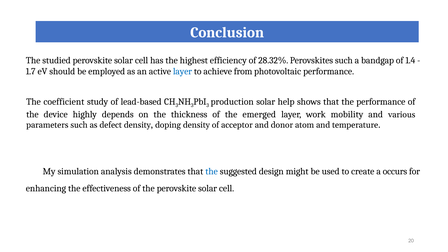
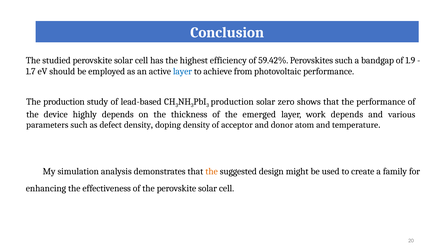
28.32%: 28.32% -> 59.42% (273, 60)
1.4: 1.4 -> 1.9 (410, 60)
The coefficient: coefficient -> production (64, 102)
help: help -> zero (286, 102)
work mobility: mobility -> depends (347, 114)
the colour: blue -> orange (212, 171)
occurs: occurs -> family (395, 171)
